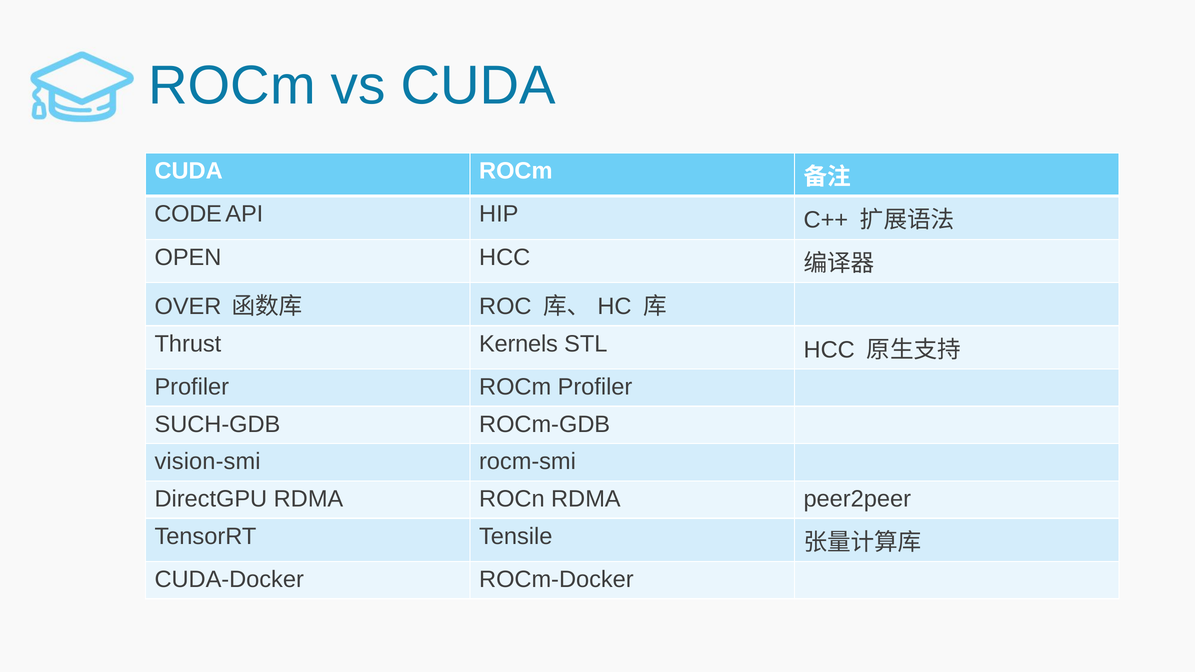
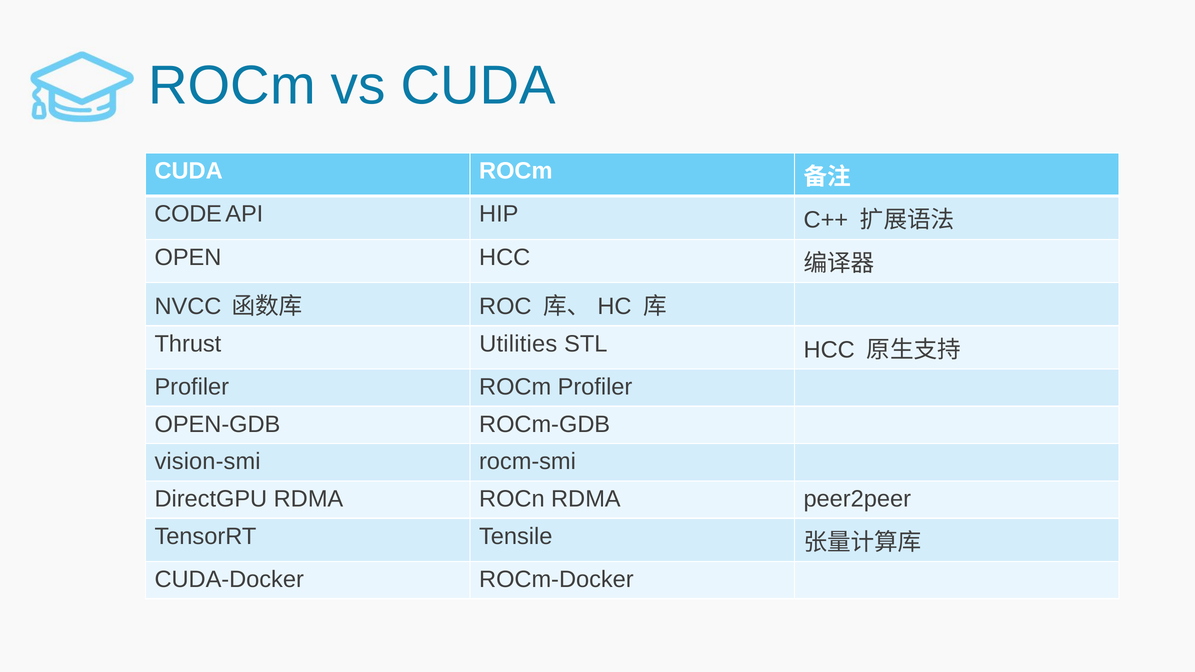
OVER: OVER -> NVCC (188, 307)
Kernels: Kernels -> Utilities (518, 344)
SUCH-GDB: SUCH-GDB -> OPEN-GDB (217, 424)
